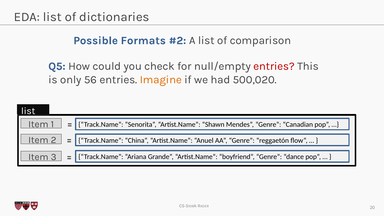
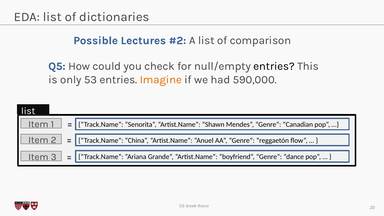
Formats: Formats -> Lectures (143, 40)
entries colour: red -> black (274, 66)
56: 56 -> 53 (90, 80)
500,020: 500,020 -> 590,000 (255, 80)
